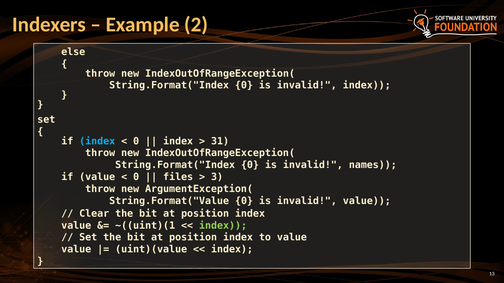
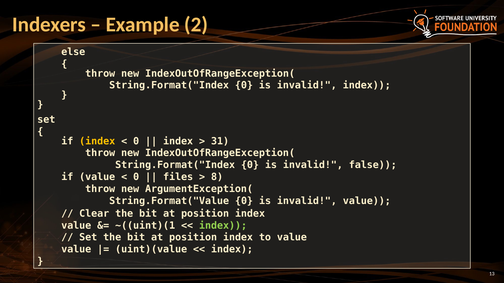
index colour: light blue -> yellow (97, 141)
names: names -> false (373, 165)
3: 3 -> 8 (217, 177)
